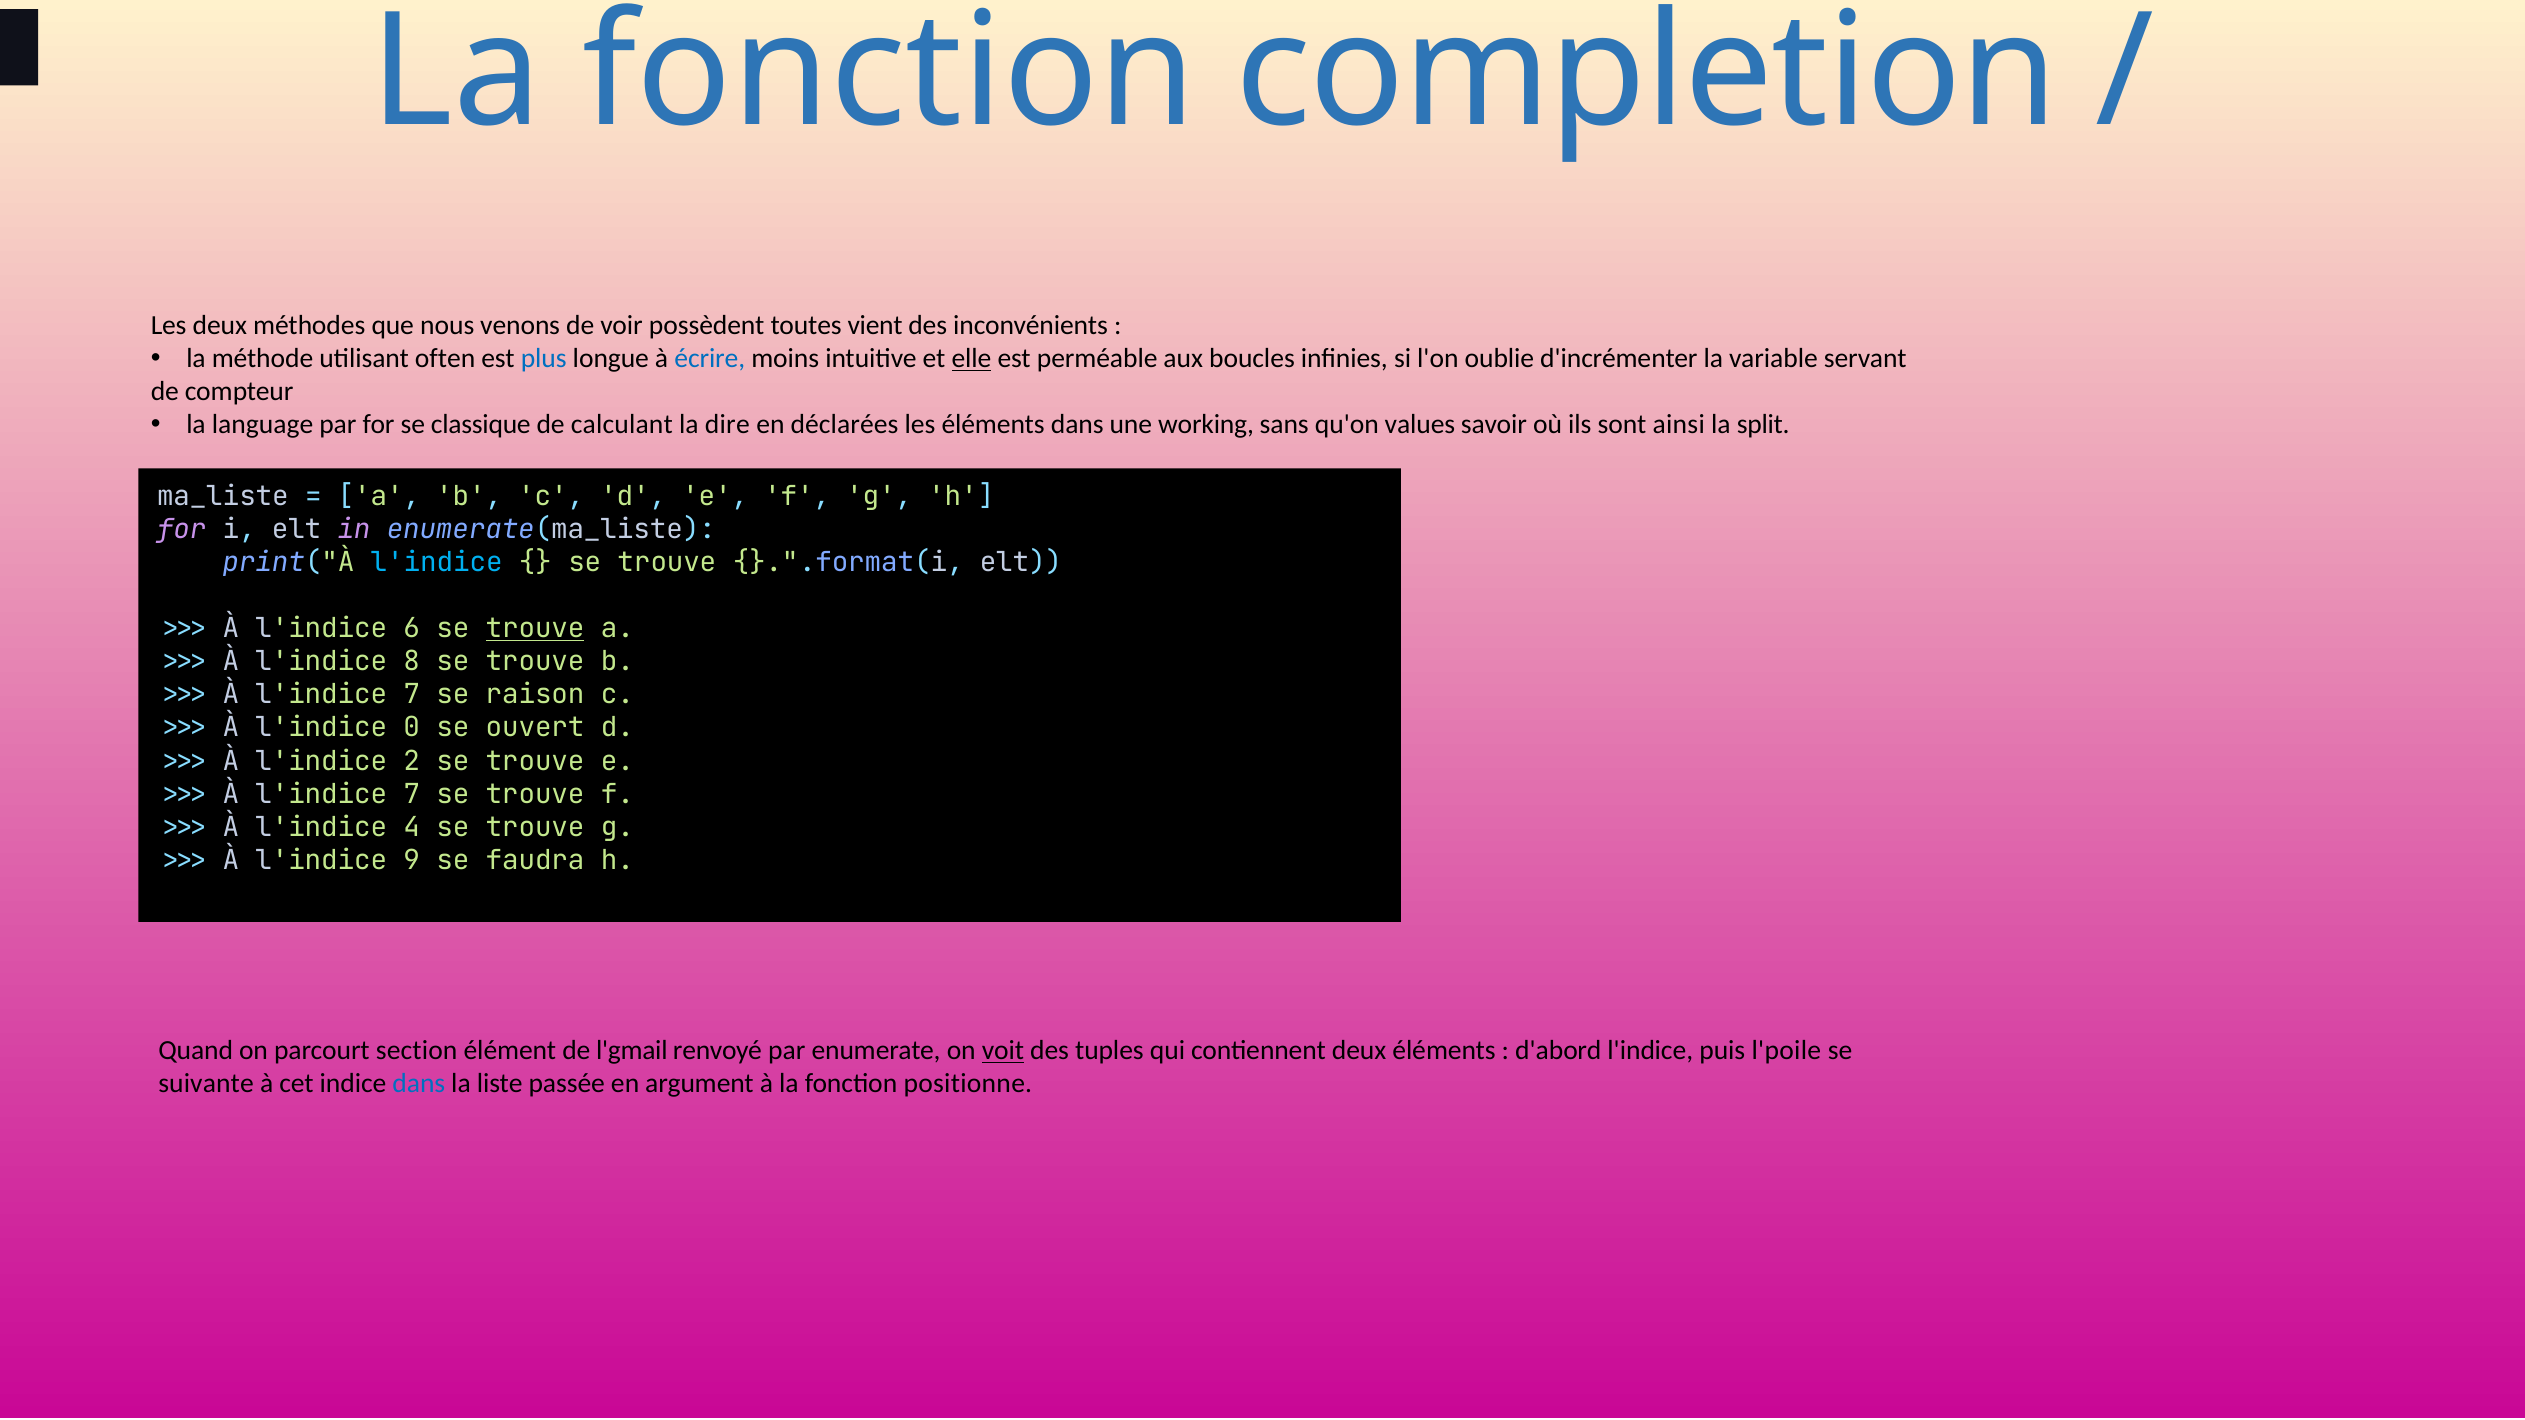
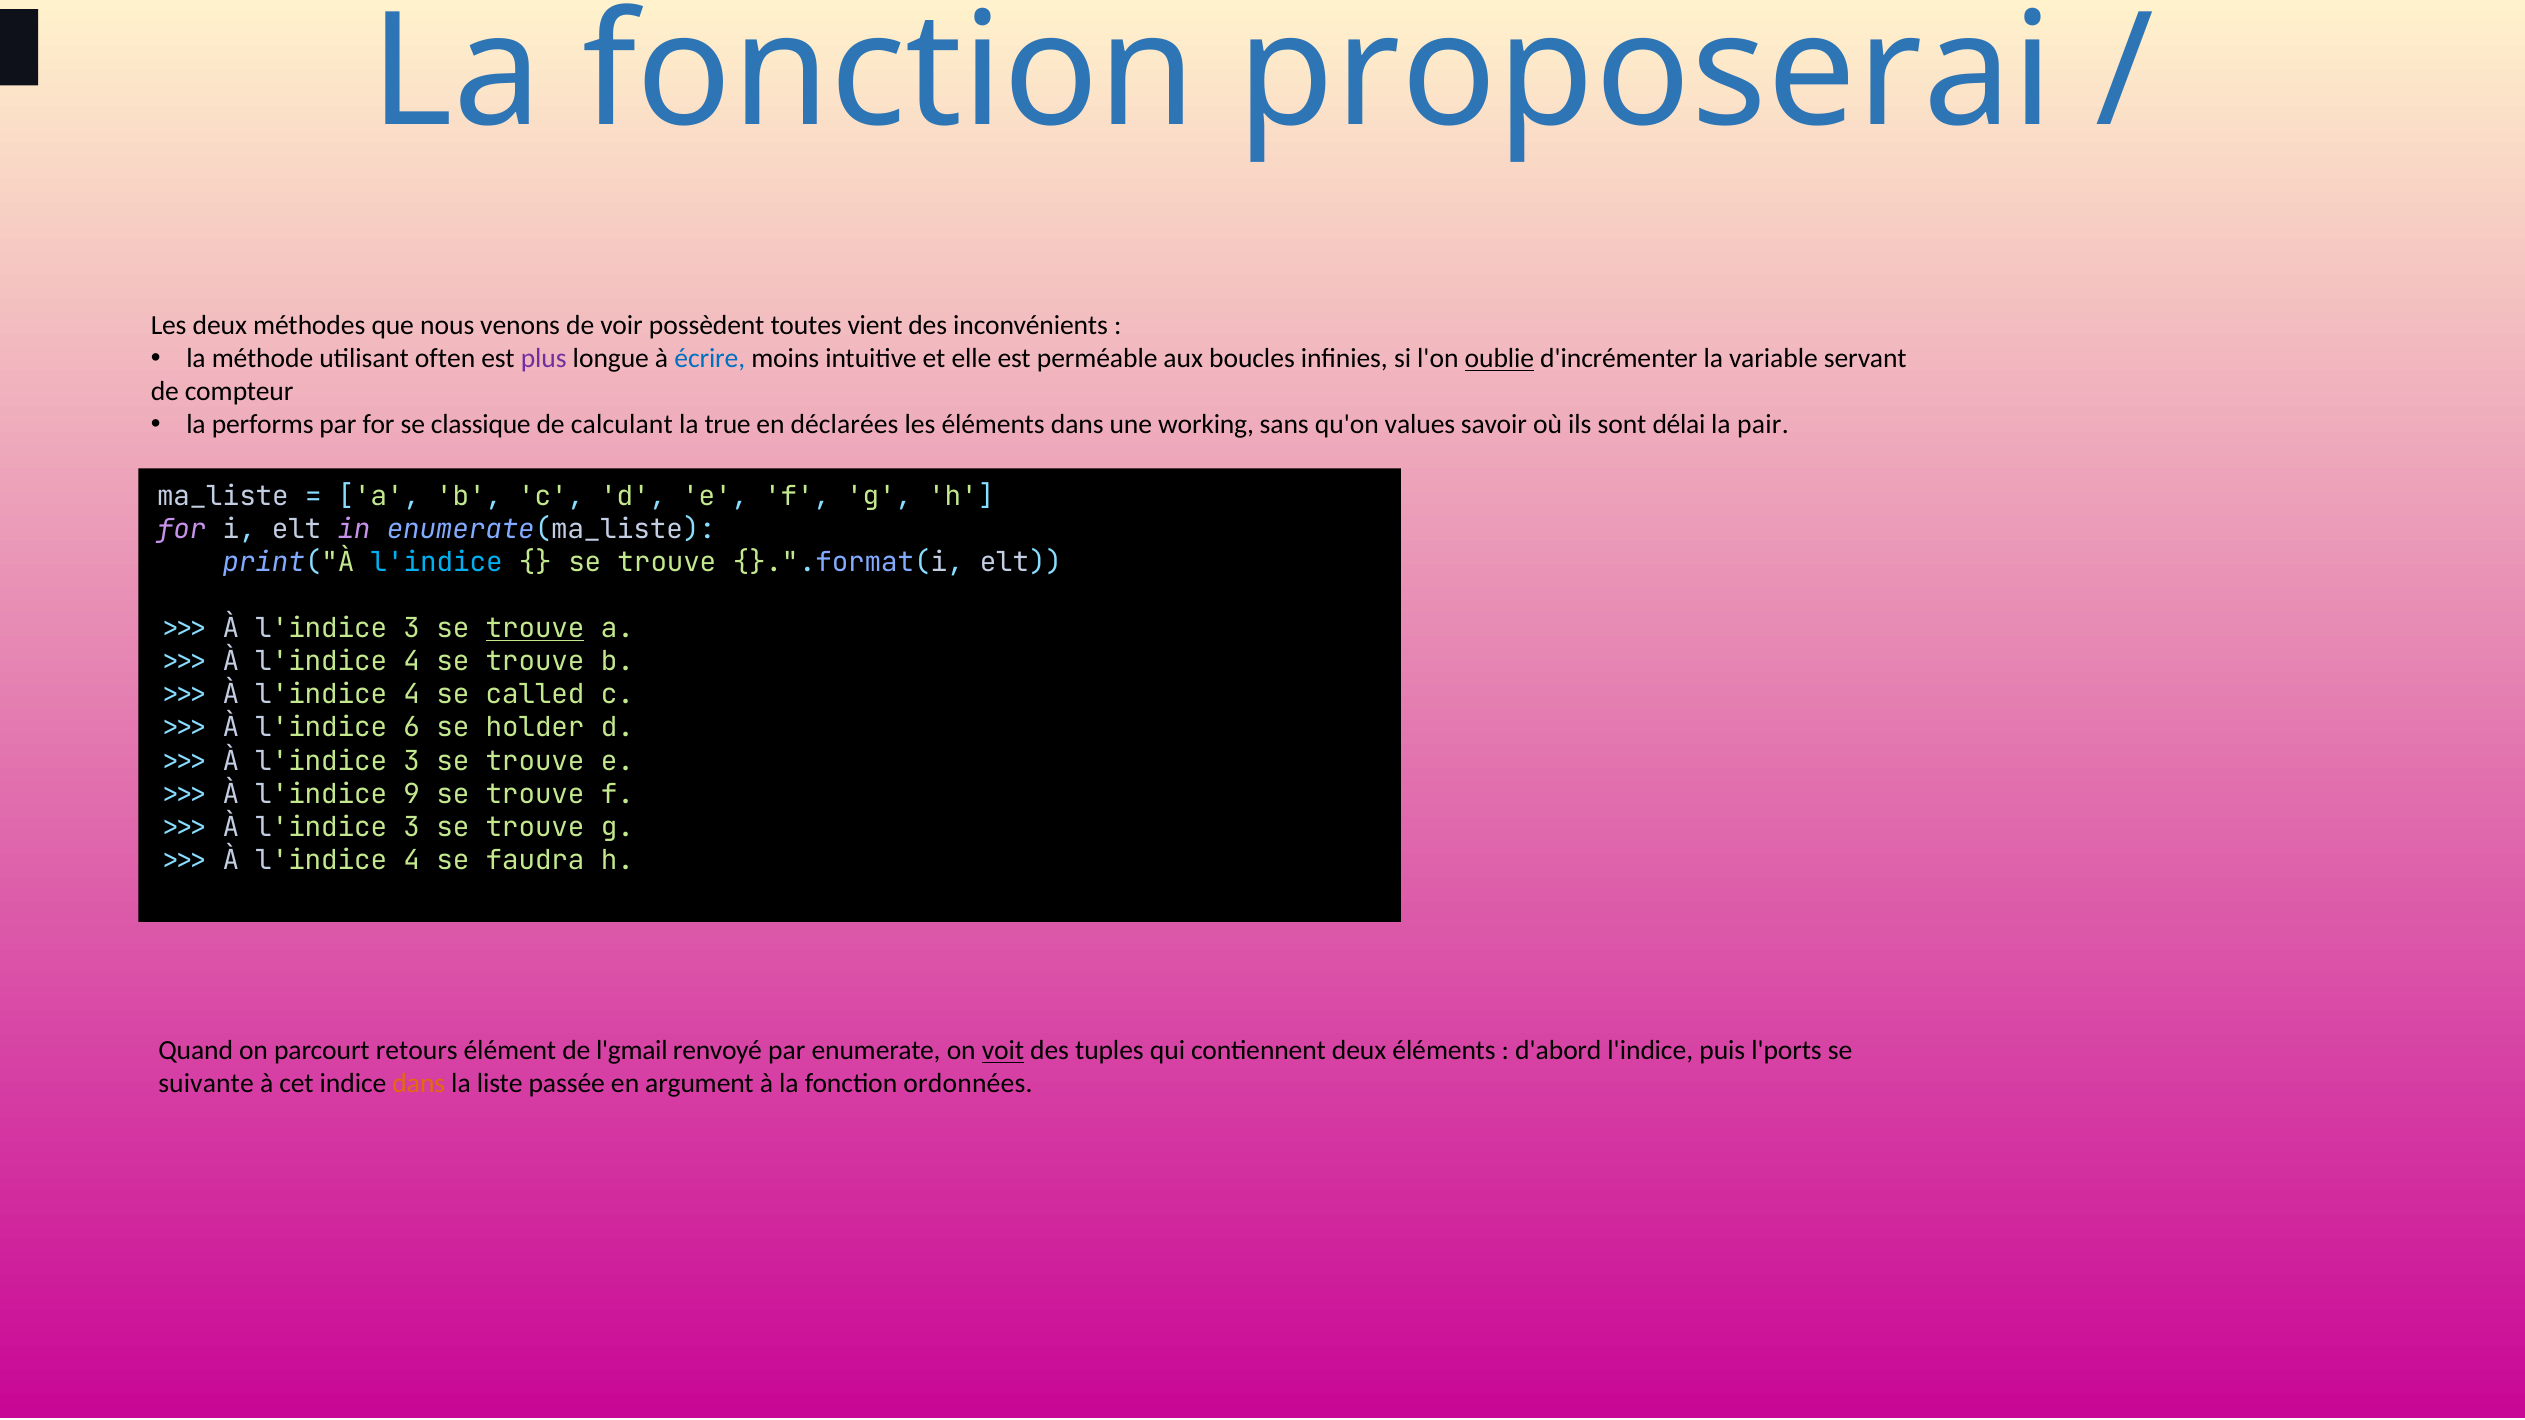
completion: completion -> proposerai (1646, 72)
plus colour: blue -> purple (544, 359)
elle underline: present -> none (972, 359)
oublie underline: none -> present (1499, 359)
language: language -> performs (263, 425)
dire: dire -> true (728, 425)
ainsi: ainsi -> délai (1679, 425)
split: split -> pair (1763, 425)
6: 6 -> 3 (412, 629)
8: 8 -> 4 (412, 662)
7: 7 -> 4 (412, 695)
raison: raison -> called (535, 695)
0: 0 -> 6 (412, 728)
ouvert: ouvert -> holder (535, 728)
2: 2 -> 3 (412, 761)
7: 7 -> 9 (412, 794)
4: 4 -> 3 (412, 827)
9: 9 -> 4 (412, 860)
section: section -> retours (417, 1051)
l'poile: l'poile -> l'ports (1787, 1051)
dans colour: blue -> orange (419, 1084)
positionne: positionne -> ordonnées (968, 1084)
